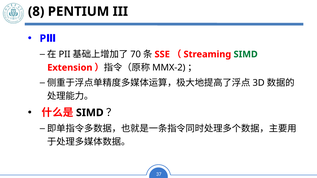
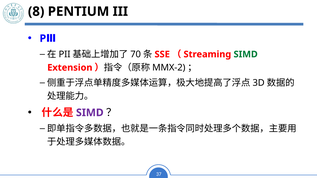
SIMD colour: black -> purple (90, 113)
